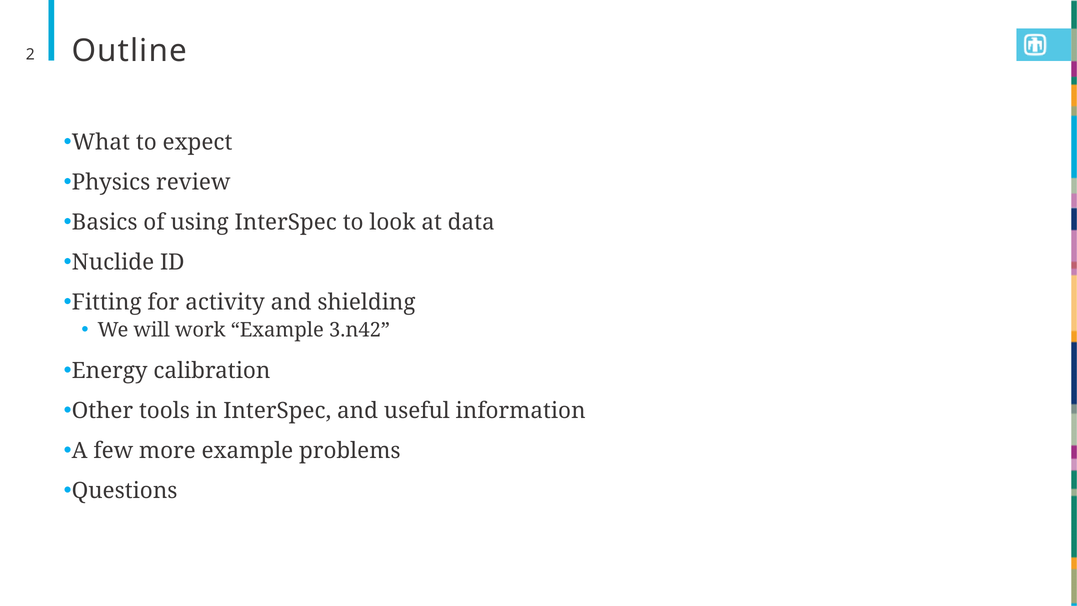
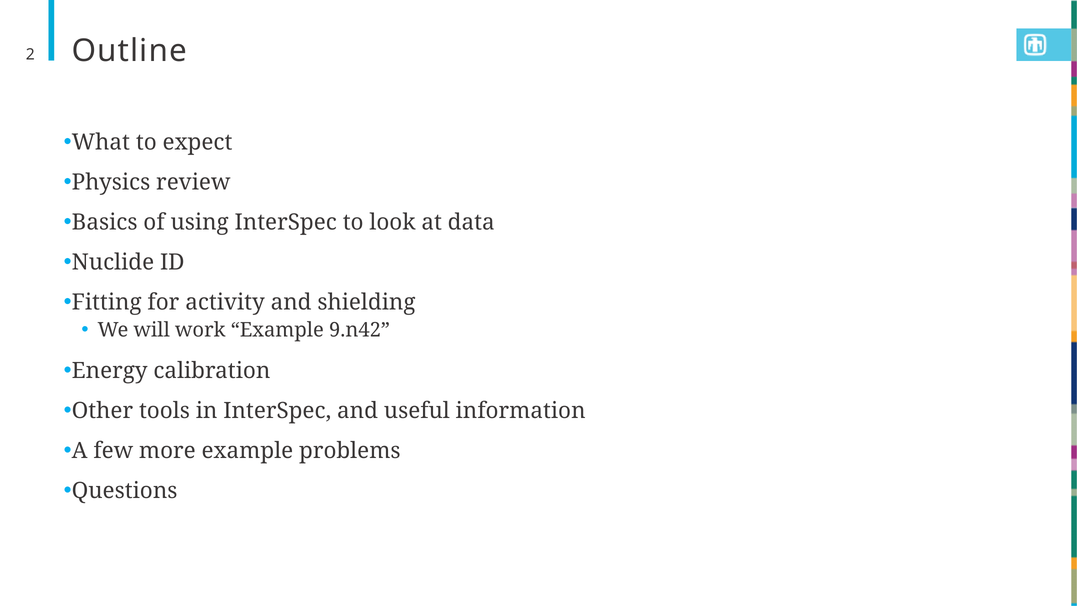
3.n42: 3.n42 -> 9.n42 (360, 330)
